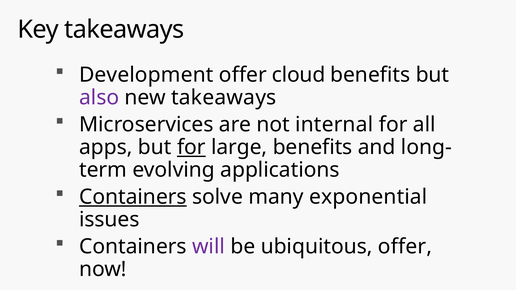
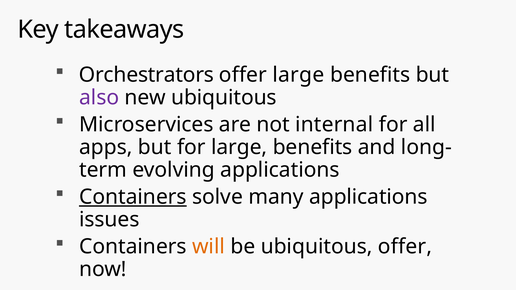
Development: Development -> Orchestrators (146, 75)
offer cloud: cloud -> large (298, 75)
new takeaways: takeaways -> ubiquitous (224, 98)
for underline: present -> none (191, 147)
many exponential: exponential -> applications (368, 197)
will colour: purple -> orange (209, 247)
